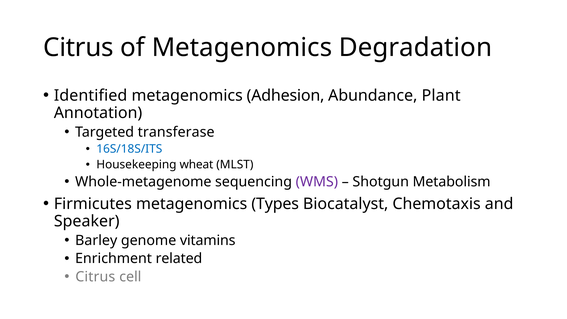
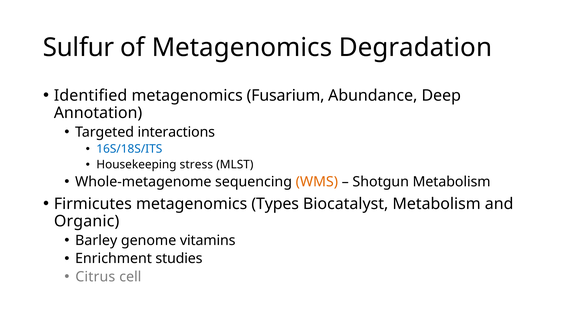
Citrus: Citrus -> Sulfur (78, 48)
Adhesion: Adhesion -> Fusarium (286, 96)
Plant: Plant -> Deep (441, 96)
transferase: transferase -> interactions (176, 132)
wheat: wheat -> stress (196, 165)
WMS colour: purple -> orange (317, 182)
Biocatalyst Chemotaxis: Chemotaxis -> Metabolism (437, 204)
Speaker: Speaker -> Organic (87, 221)
related: related -> studies (179, 259)
